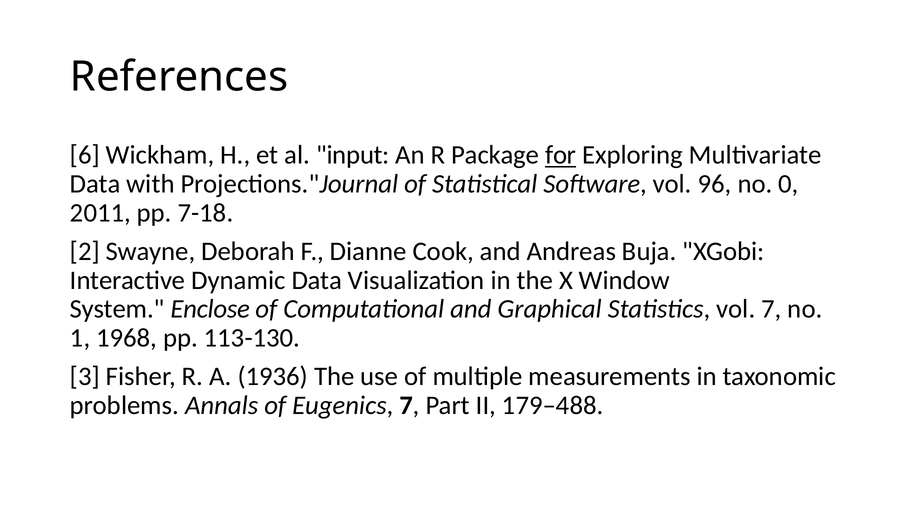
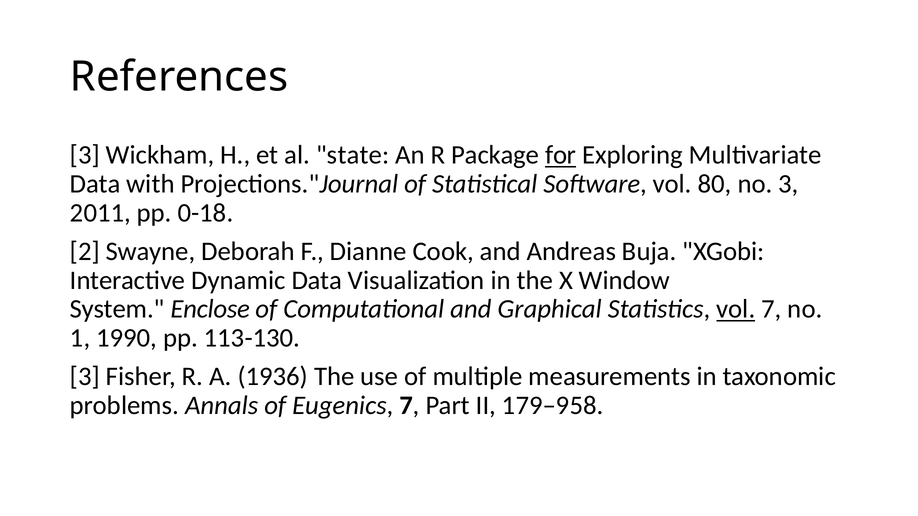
6: 6 -> 3 (85, 155)
input: input -> state (353, 155)
96: 96 -> 80 (715, 184)
no 0: 0 -> 3 (789, 184)
7-18: 7-18 -> 0-18 (205, 213)
vol underline: none -> present (736, 309)
1968: 1968 -> 1990 (127, 338)
179–488: 179–488 -> 179–958 (553, 406)
